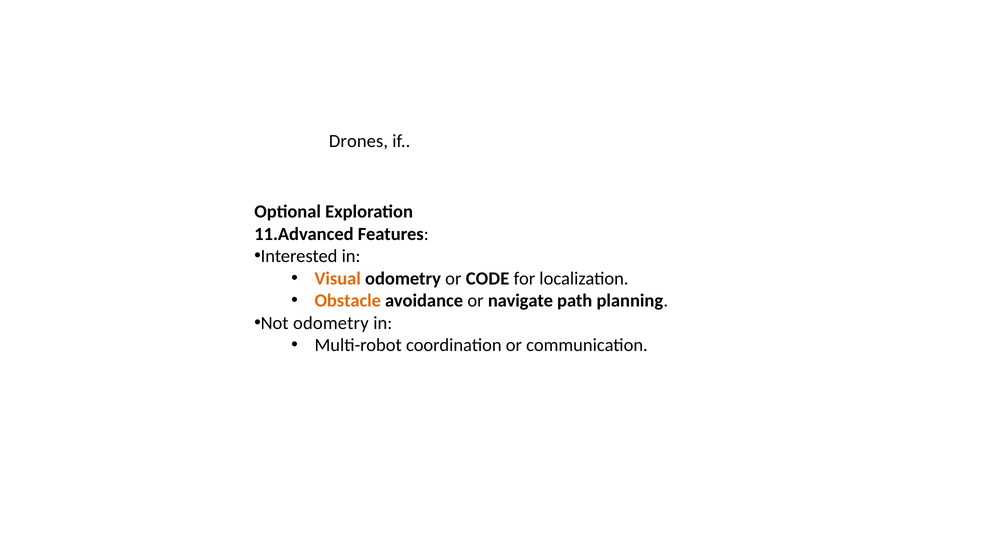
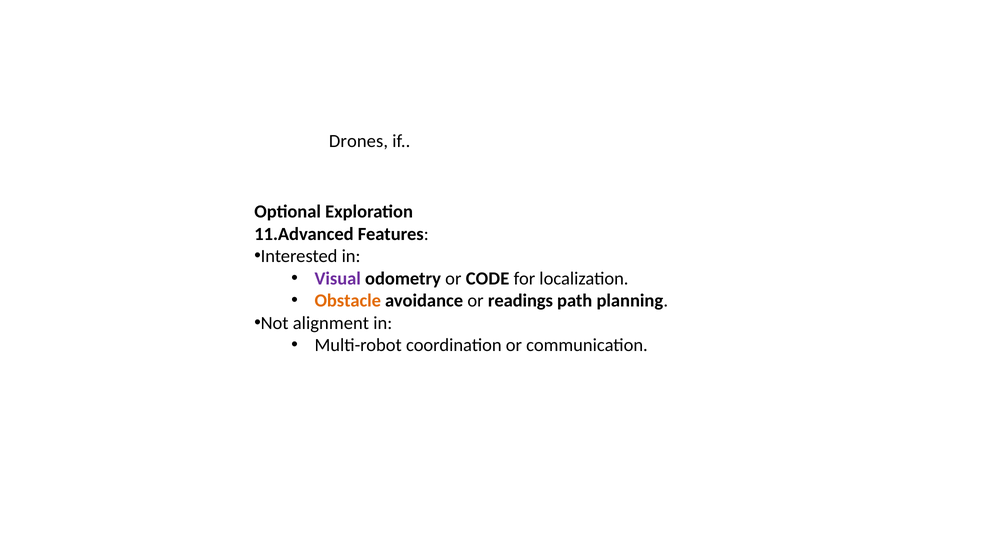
Visual colour: orange -> purple (338, 278)
navigate: navigate -> readings (520, 301)
Not odometry: odometry -> alignment (331, 323)
